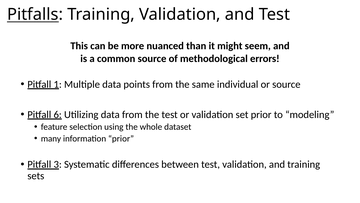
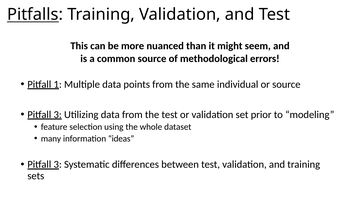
6: 6 -> 3 (58, 114)
information prior: prior -> ideas (121, 138)
